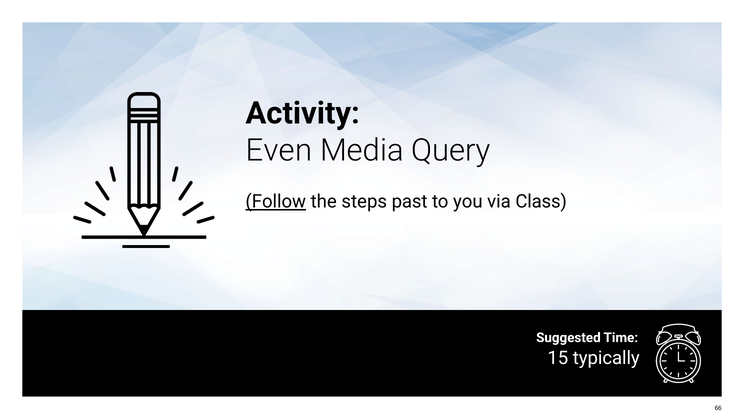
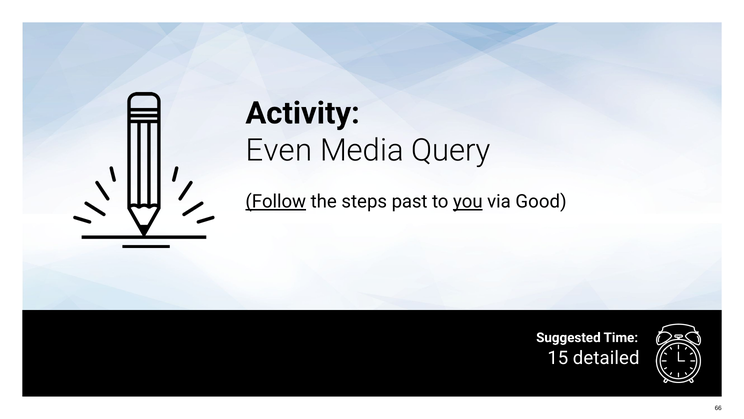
you underline: none -> present (468, 201)
Class: Class -> Good (541, 201)
typically: typically -> detailed (606, 358)
